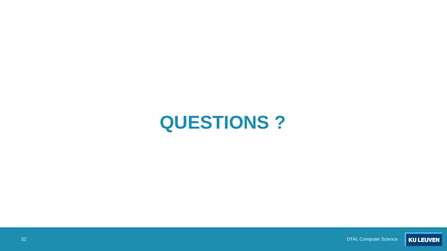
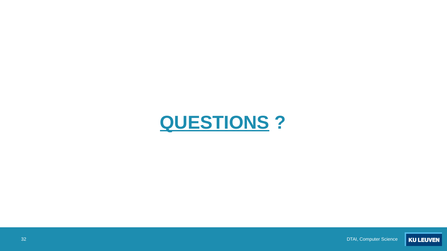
QUESTIONS underline: none -> present (215, 123)
